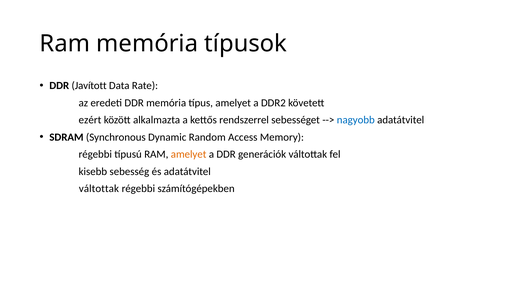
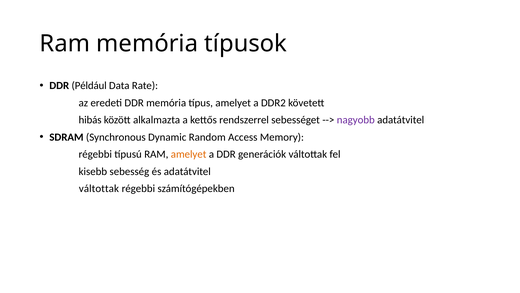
Javított: Javított -> Például (89, 86)
ezért: ezért -> hibás (90, 120)
nagyobb colour: blue -> purple (356, 120)
